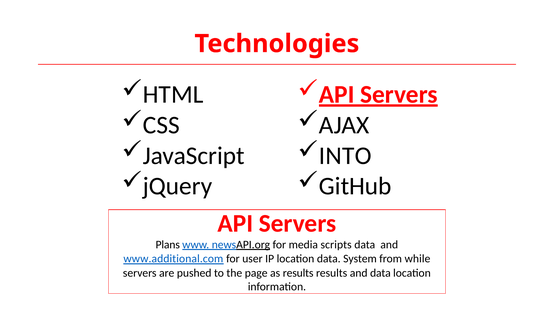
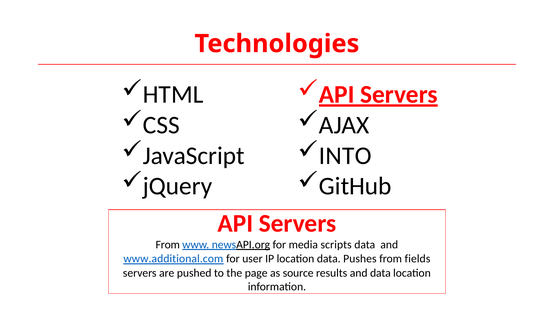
Plans: Plans -> From (168, 244)
System: System -> Pushes (360, 258)
while: while -> fields (418, 258)
as results: results -> source (298, 273)
